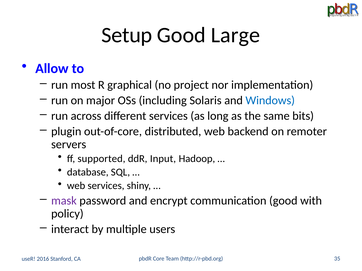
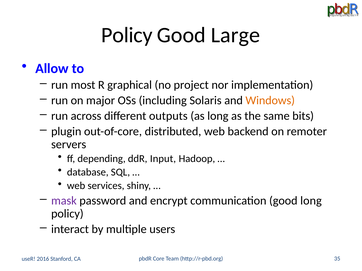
Setup: Setup -> Policy (127, 35)
Windows colour: blue -> orange (270, 101)
different services: services -> outputs (168, 116)
supported: supported -> depending (102, 159)
good with: with -> long (311, 201)
